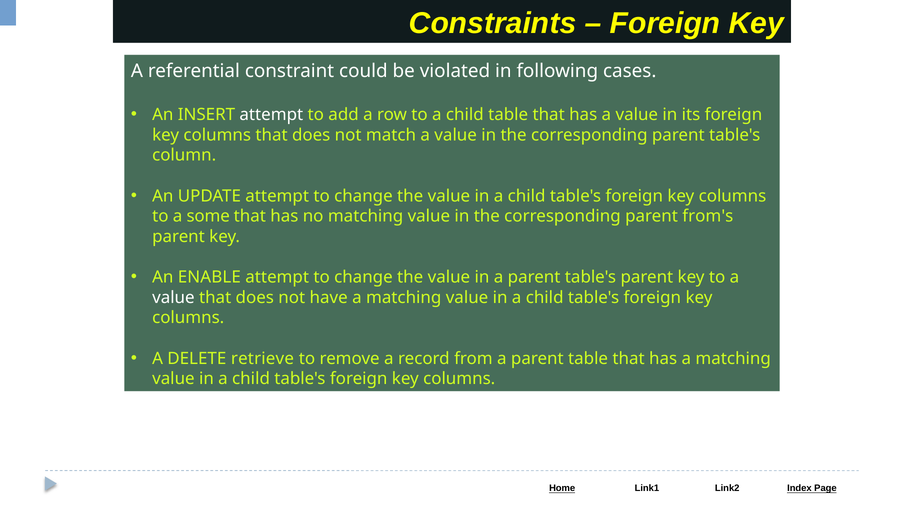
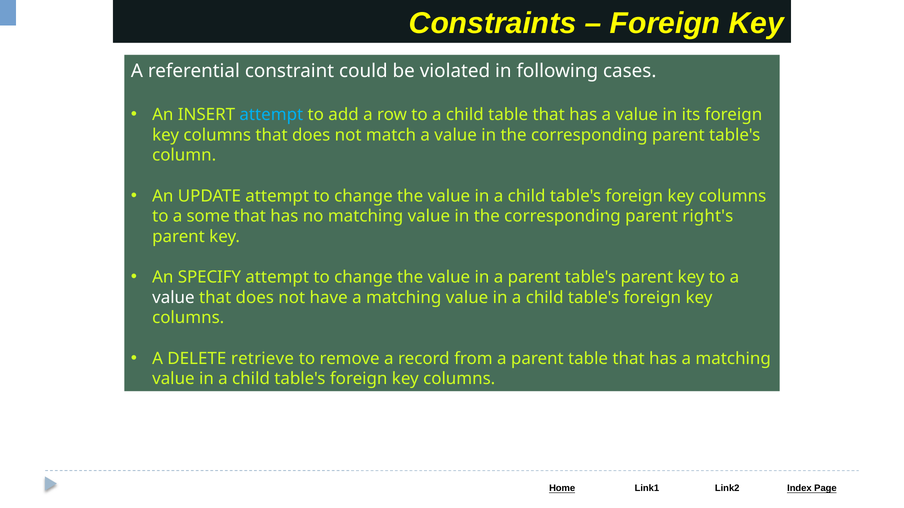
attempt colour: white -> light blue (271, 115)
from's: from's -> right's (708, 217)
ENABLE: ENABLE -> SPECIFY (209, 278)
